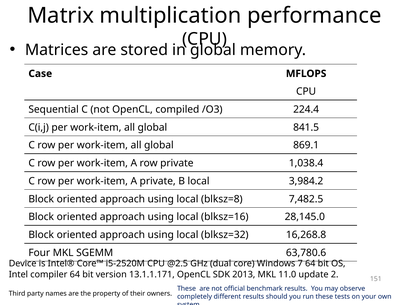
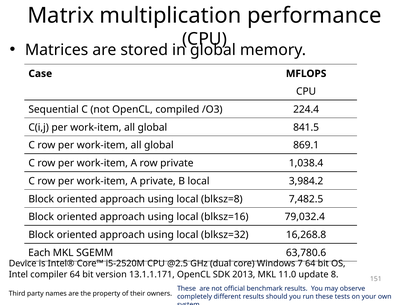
28,145.0: 28,145.0 -> 79,032.4 (305, 217)
Four: Four -> Each (39, 252)
2: 2 -> 8 (335, 274)
